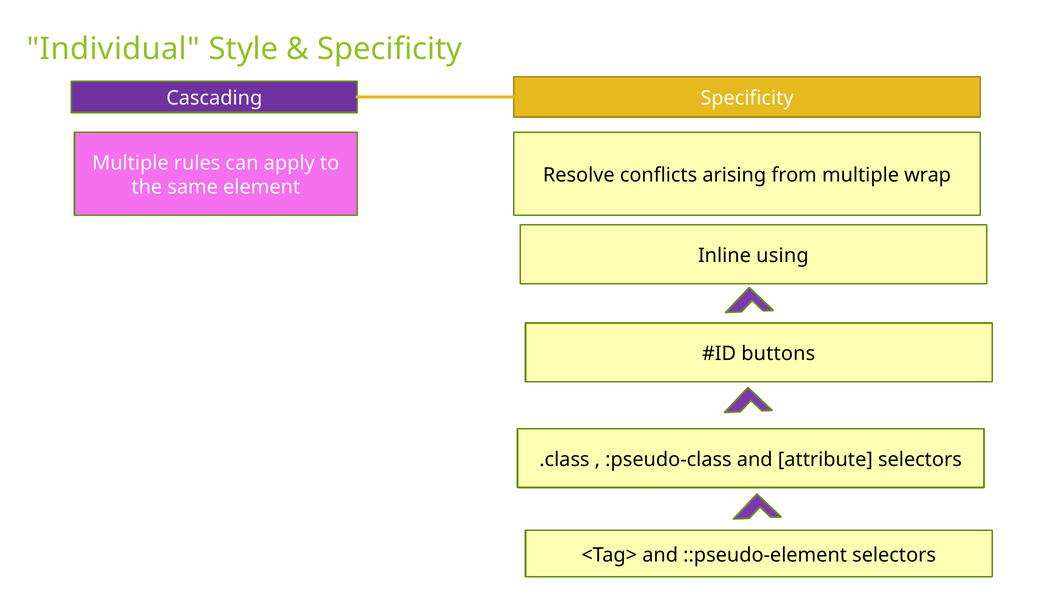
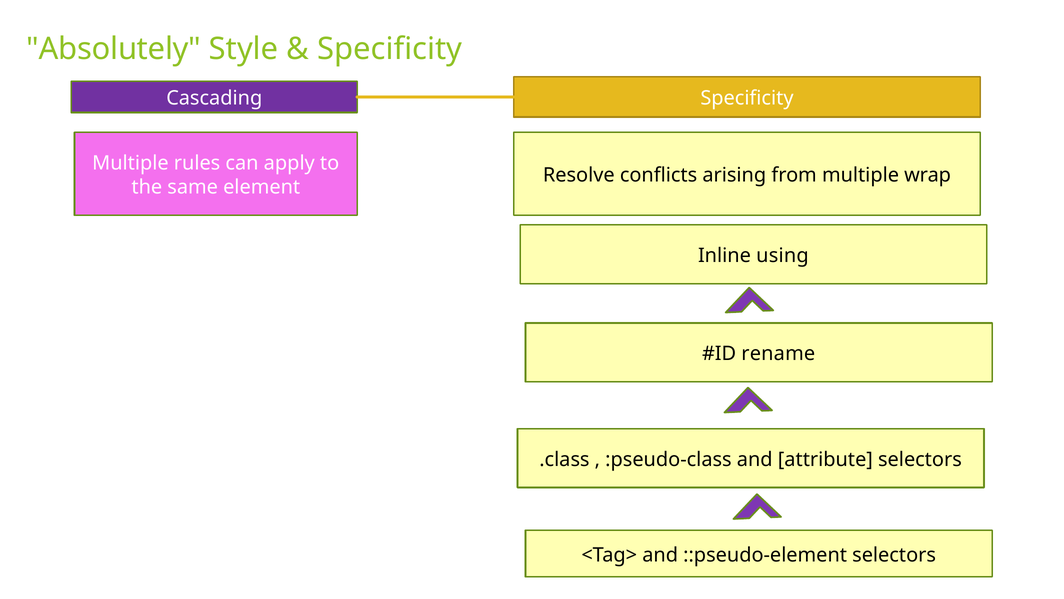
Individual: Individual -> Absolutely (114, 49)
buttons: buttons -> rename (778, 354)
